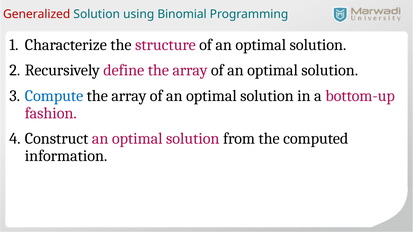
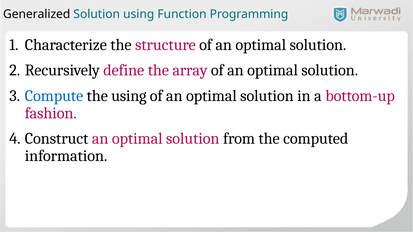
Generalized colour: red -> black (37, 14)
Binomial: Binomial -> Function (182, 14)
array: array -> using (129, 96)
